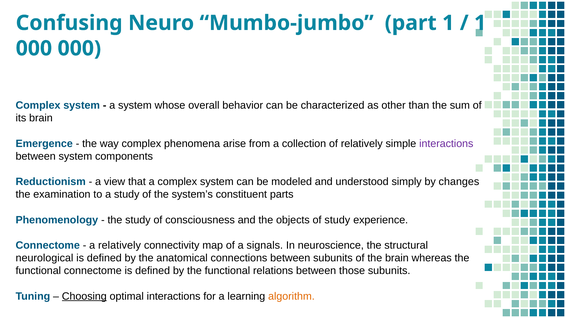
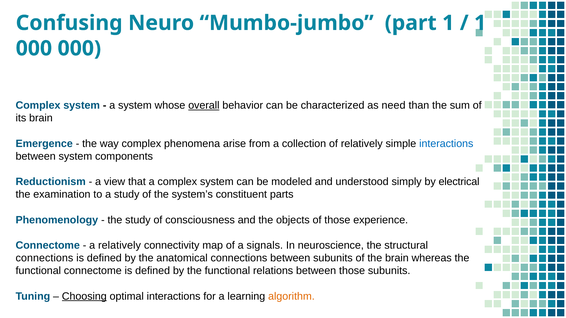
overall underline: none -> present (204, 106)
other: other -> need (394, 106)
interactions colour: purple -> blue (446, 144)
changes: changes -> electrical (459, 182)
of study: study -> those (337, 220)
neurological: neurological -> connections (44, 258)
